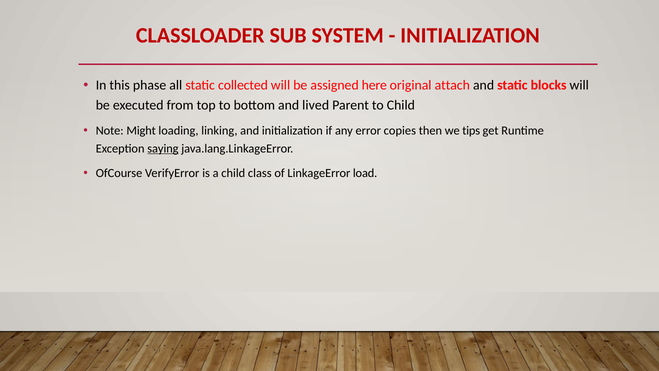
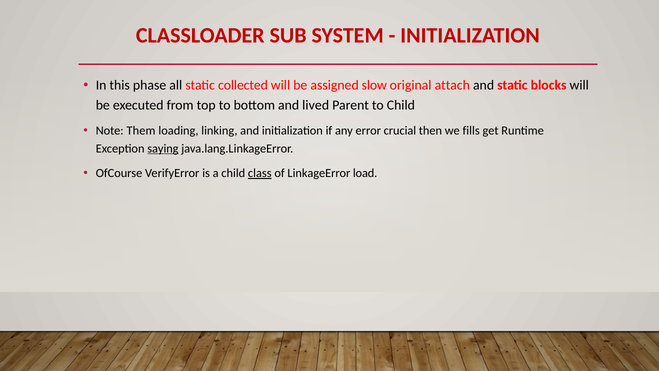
here: here -> slow (374, 85)
Might: Might -> Them (141, 131)
copies: copies -> crucial (400, 131)
tips: tips -> fills (471, 131)
class underline: none -> present (260, 173)
